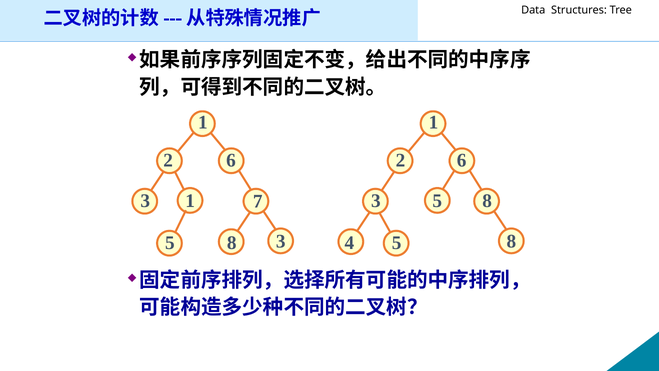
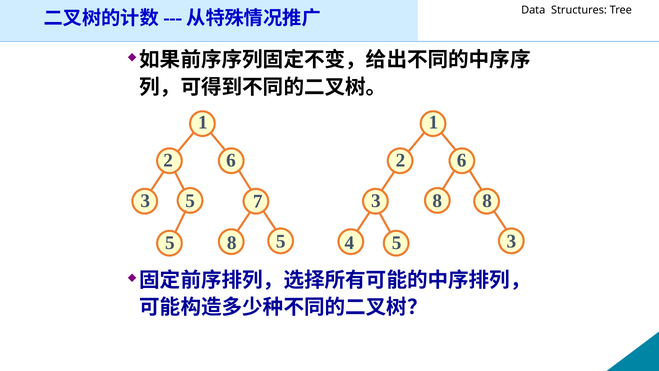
3 1: 1 -> 5 (190, 201)
3 5: 5 -> 8 (437, 201)
3: 3 -> 5 (281, 241)
4 8: 8 -> 3 (511, 241)
